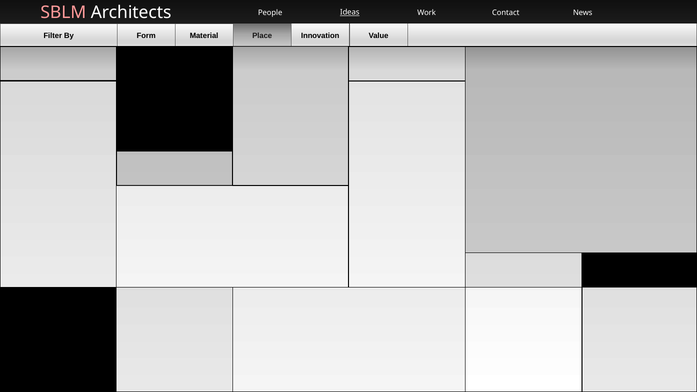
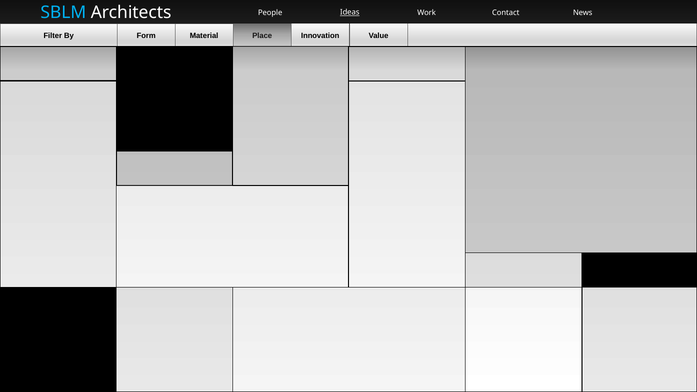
SBLM colour: pink -> light blue (63, 13)
